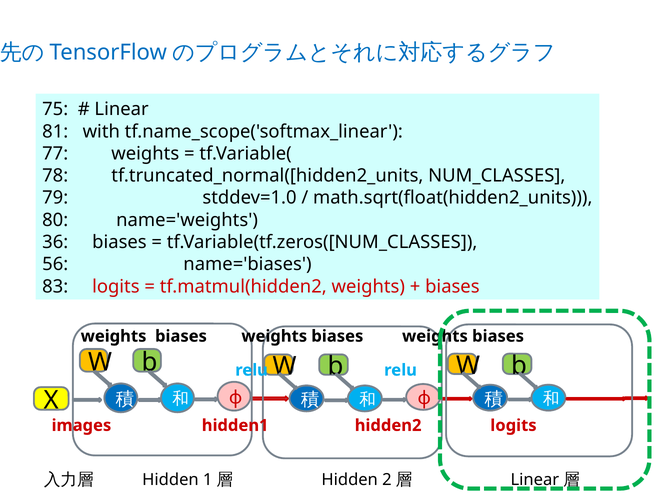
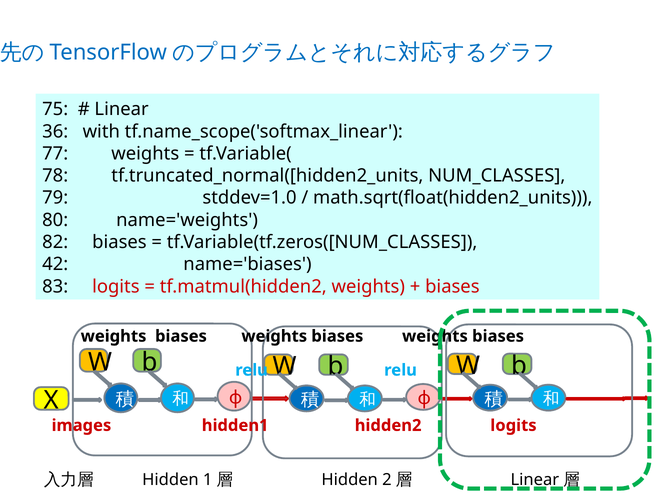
81: 81 -> 36 (55, 131)
36: 36 -> 82 (55, 242)
56: 56 -> 42 (55, 264)
